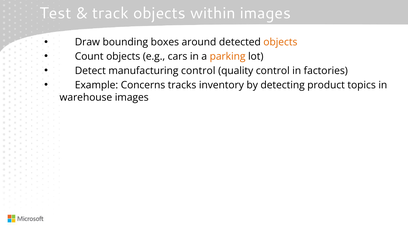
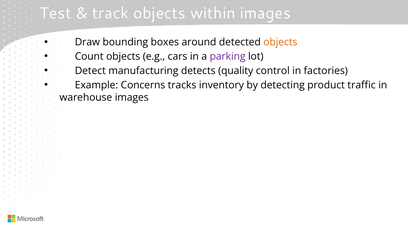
parking colour: orange -> purple (228, 56)
manufacturing control: control -> detects (198, 71)
topics: topics -> traffic (362, 85)
